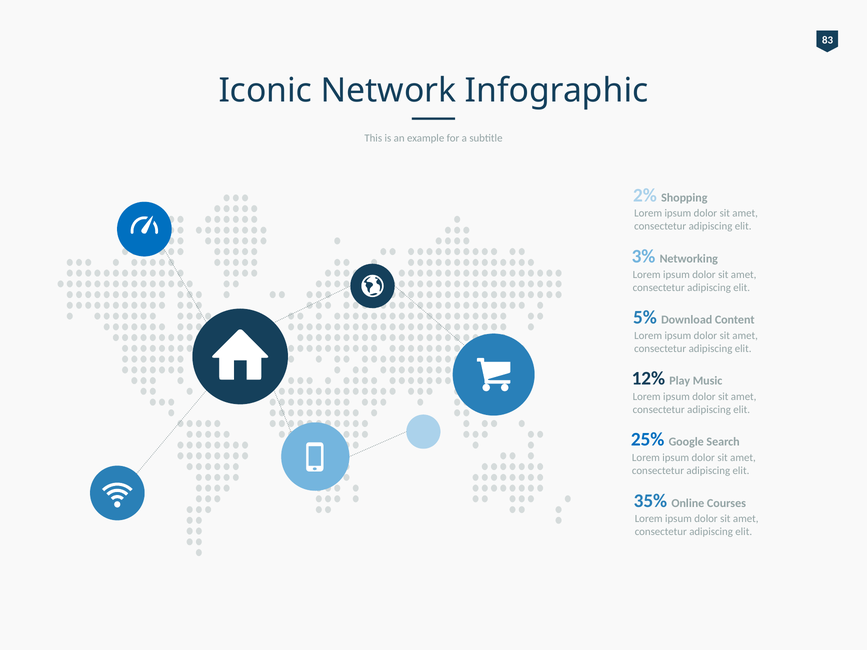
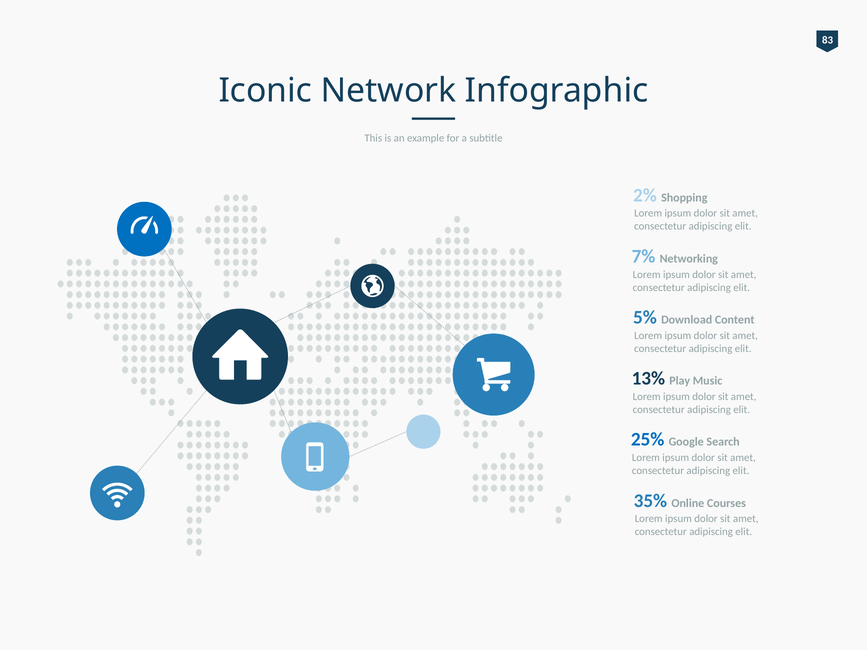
3%: 3% -> 7% (644, 257)
12%: 12% -> 13% (648, 379)
